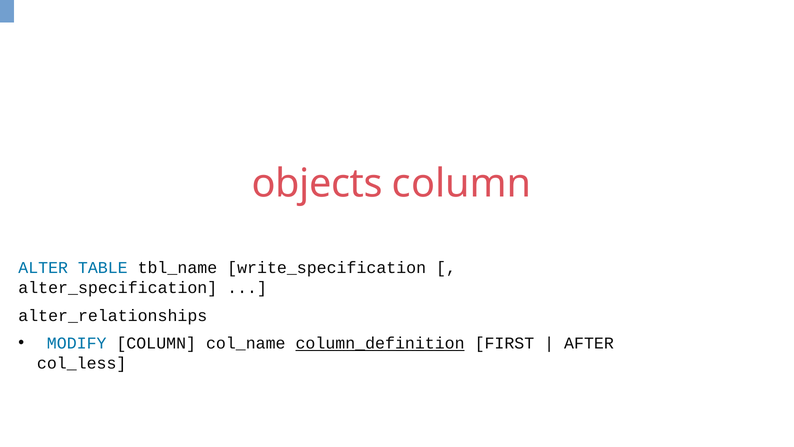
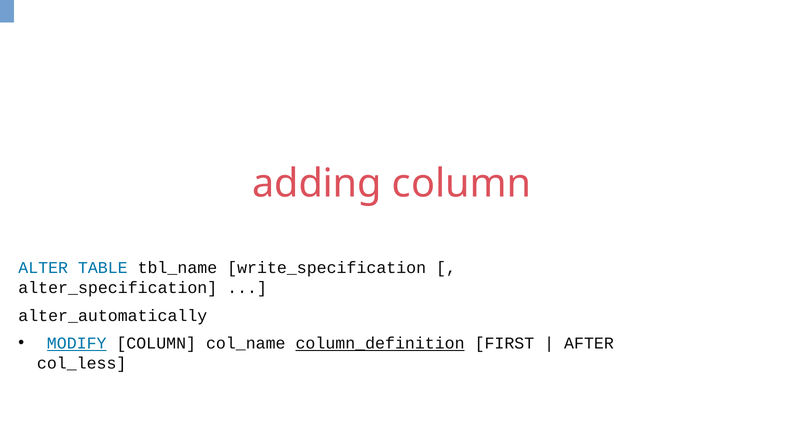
objects: objects -> adding (317, 183)
alter_relationships: alter_relationships -> alter_automatically (113, 315)
MODIFY underline: none -> present (77, 343)
